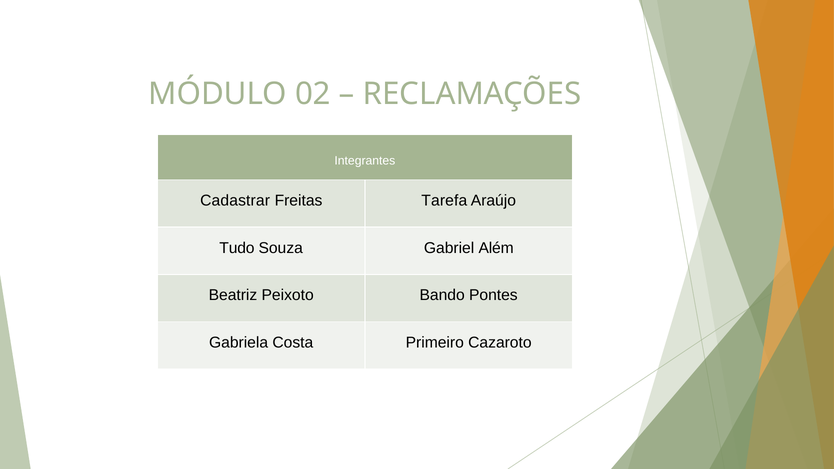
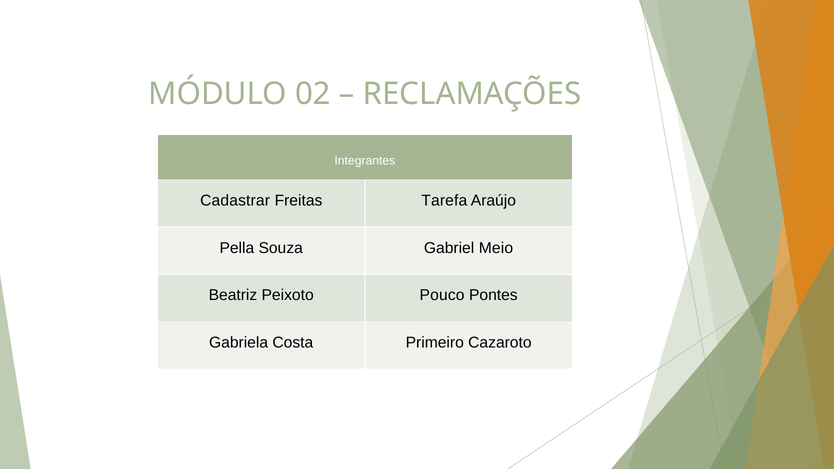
Tudo: Tudo -> Pella (237, 248)
Além: Além -> Meio (496, 248)
Bando: Bando -> Pouco (442, 295)
